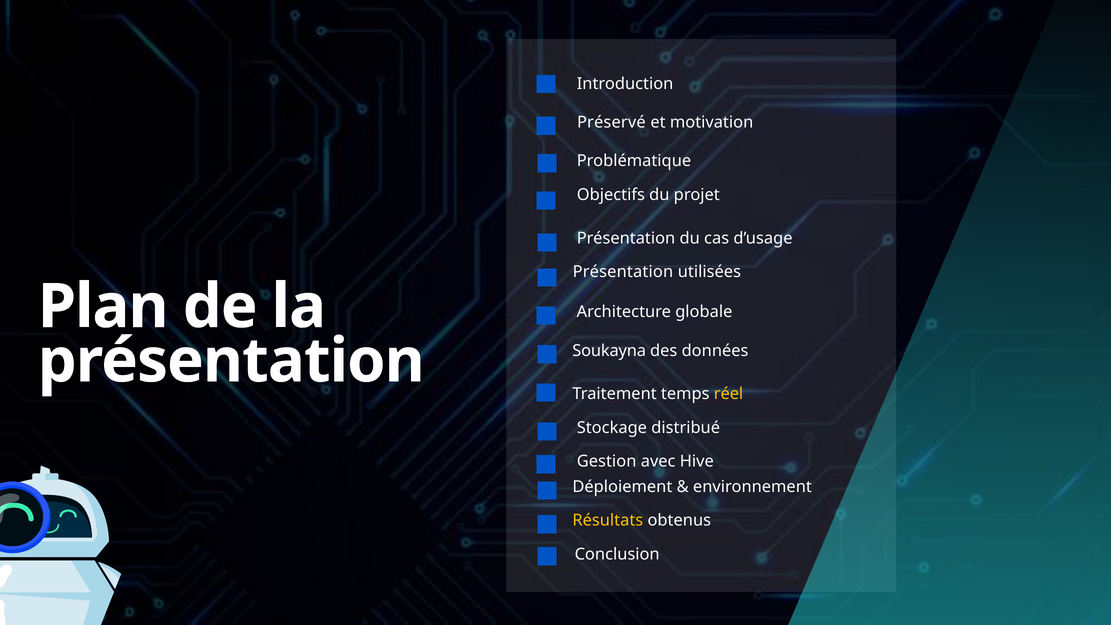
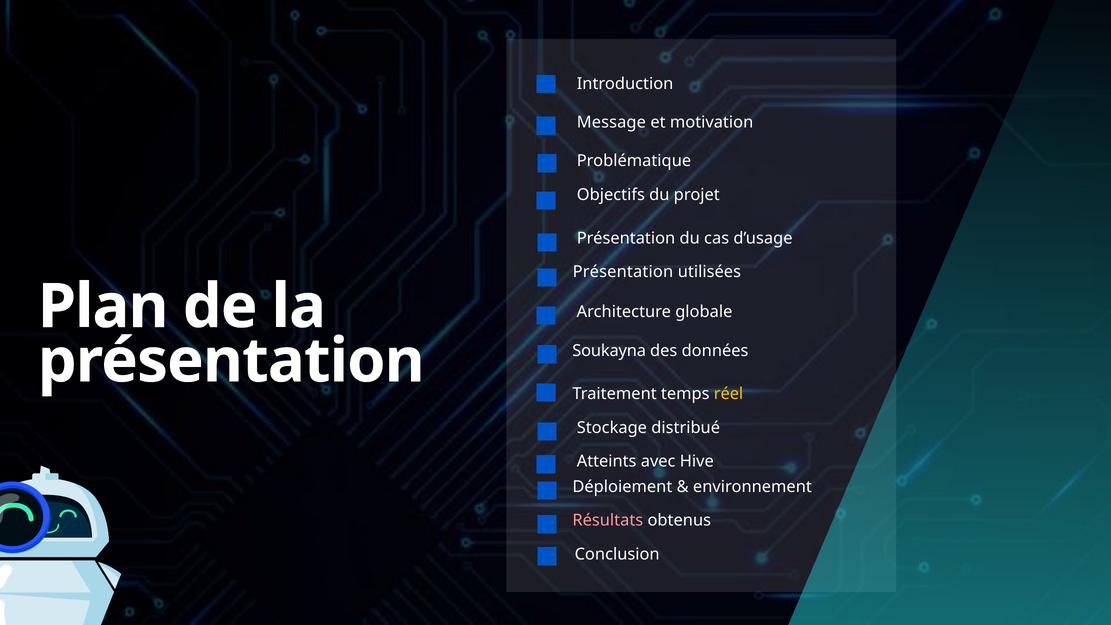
Préservé: Préservé -> Message (611, 122)
Gestion: Gestion -> Atteints (607, 461)
Résultats colour: yellow -> pink (608, 520)
